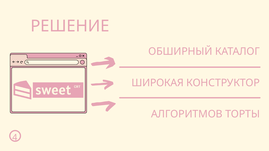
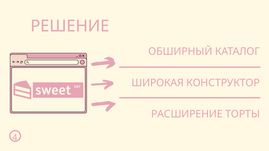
АЛГОРИТМОВ: АЛГОРИТМОВ -> РАСШИРЕНИЕ (187, 114)
